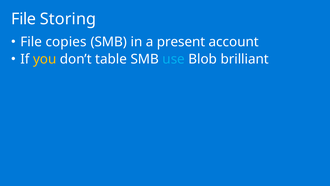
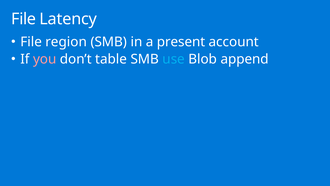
Storing: Storing -> Latency (68, 19)
copies: copies -> region (66, 42)
you colour: yellow -> pink (45, 59)
brilliant: brilliant -> append (245, 59)
